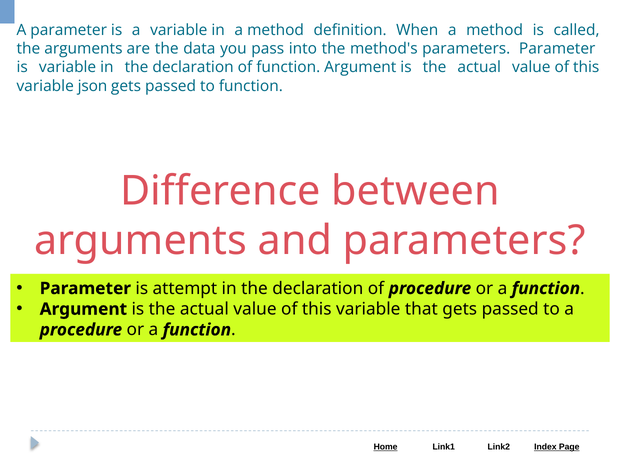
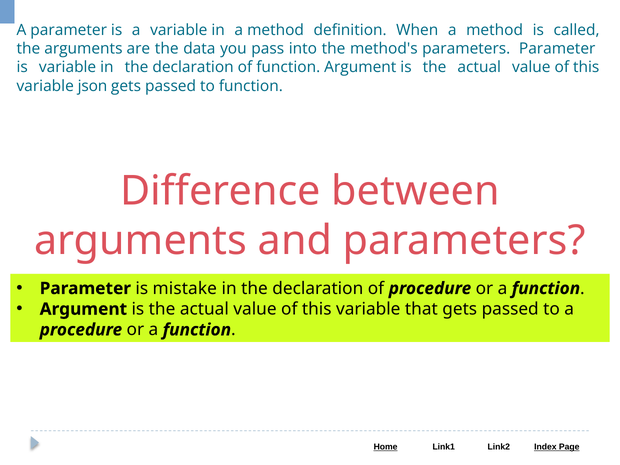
attempt: attempt -> mistake (185, 288)
